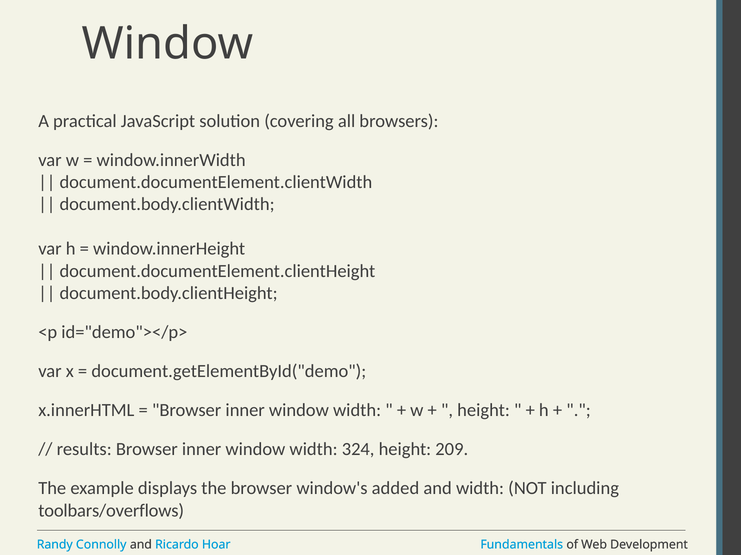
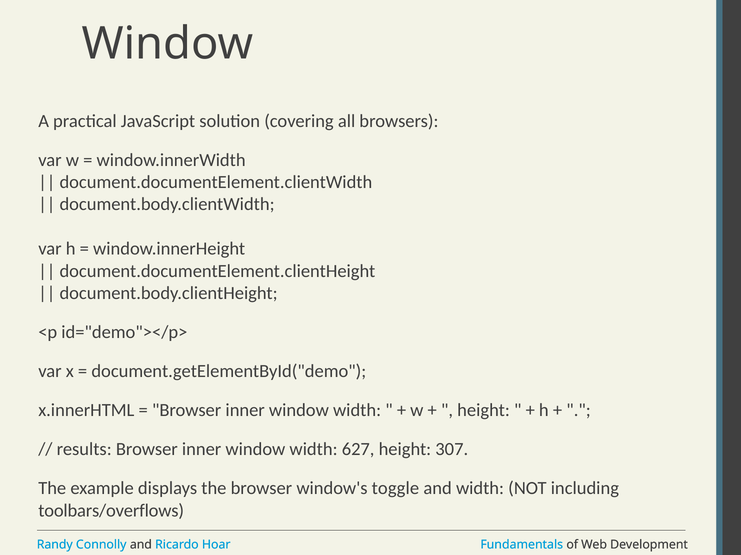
324: 324 -> 627 (358, 450)
209: 209 -> 307 (452, 450)
added: added -> toggle (395, 489)
